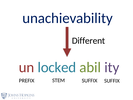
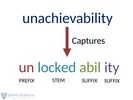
Different: Different -> Captures (89, 41)
